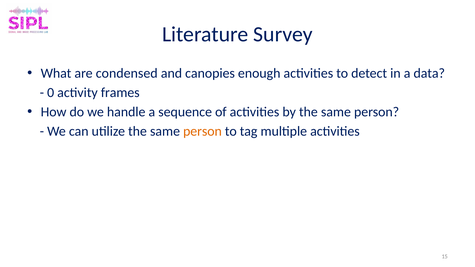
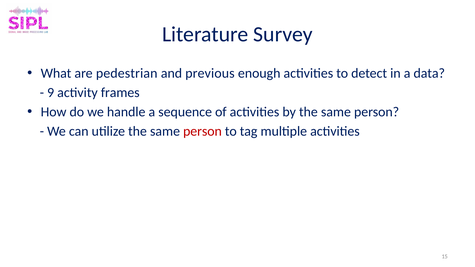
condensed: condensed -> pedestrian (127, 73)
canopies: canopies -> previous (210, 73)
0: 0 -> 9 (51, 93)
person colour: orange -> red (202, 131)
